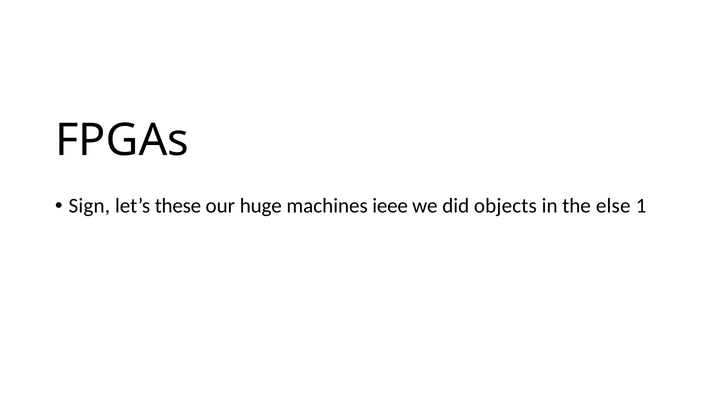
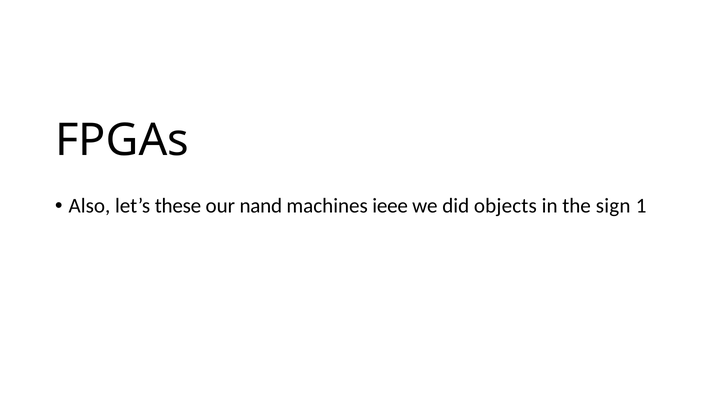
Sign: Sign -> Also (89, 206)
huge: huge -> nand (261, 206)
else: else -> sign (613, 206)
